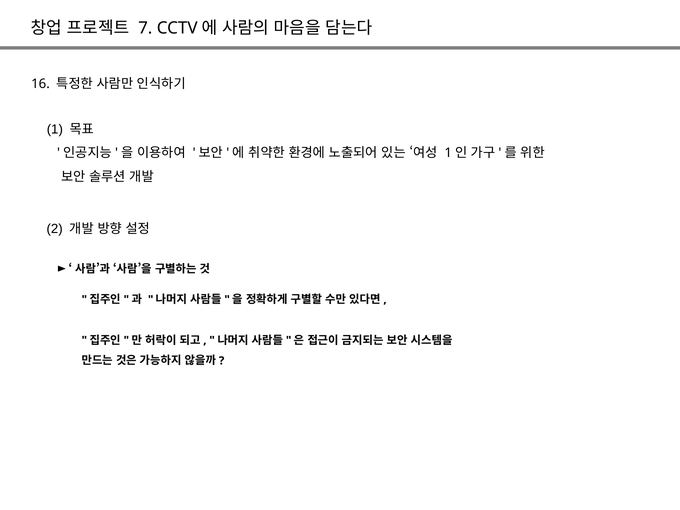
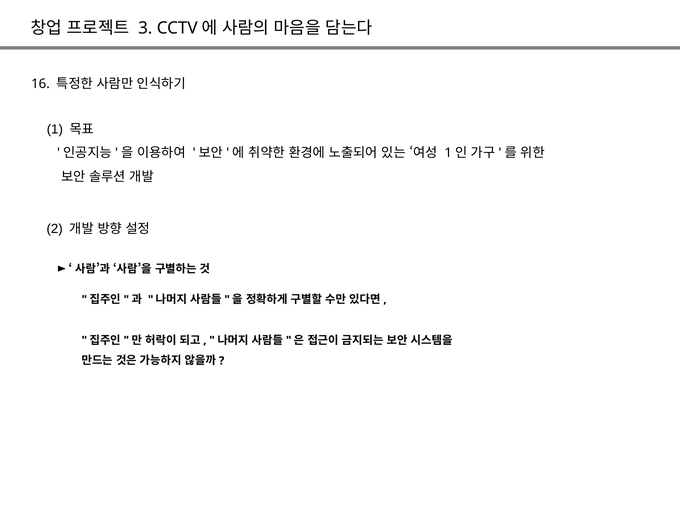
7: 7 -> 3 (145, 28)
